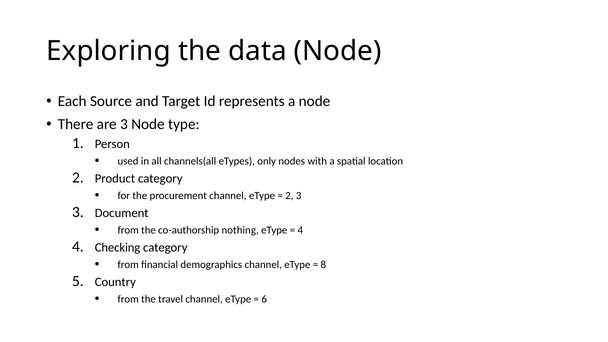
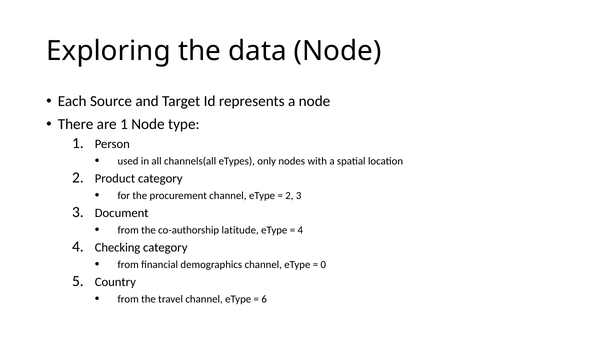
are 3: 3 -> 1 (124, 124)
nothing: nothing -> latitude (240, 230)
8: 8 -> 0 (323, 265)
